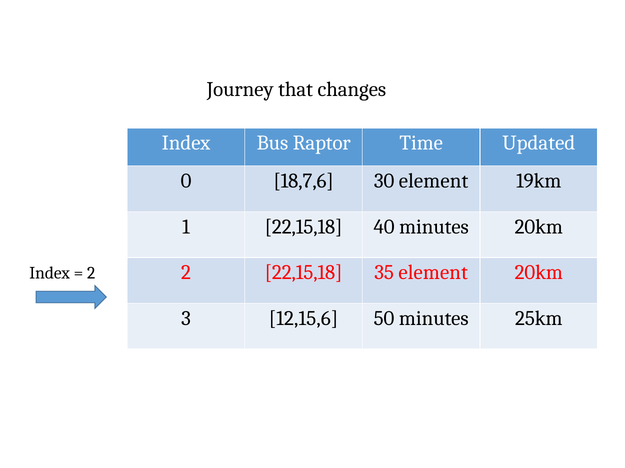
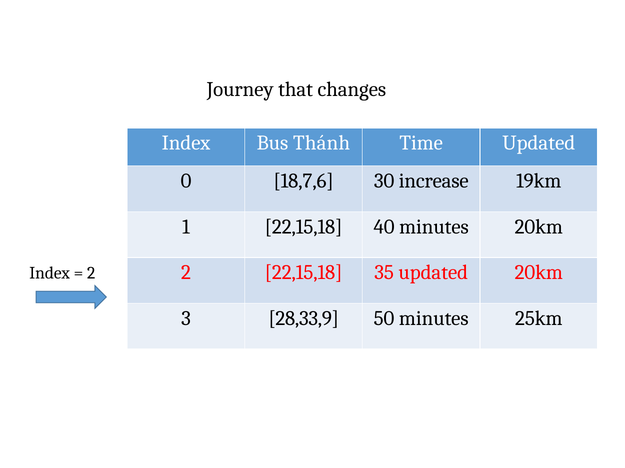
Raptor: Raptor -> Thánh (322, 143)
30 element: element -> increase (434, 181)
35 element: element -> updated (433, 273)
12,15,6: 12,15,6 -> 28,33,9 (304, 319)
